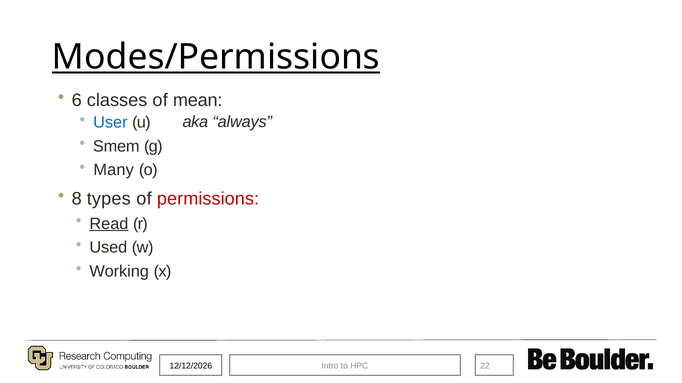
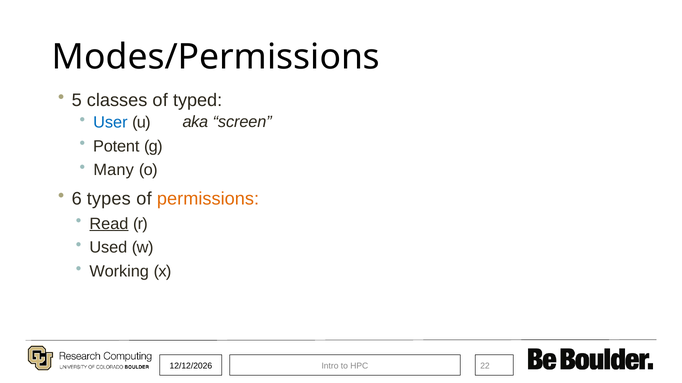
Modes/Permissions underline: present -> none (216, 57)
6: 6 -> 5 (77, 100)
mean: mean -> typed (198, 100)
always: always -> screen (242, 122)
Smem: Smem -> Potent (116, 146)
8: 8 -> 6 (77, 199)
permissions colour: red -> orange (208, 199)
